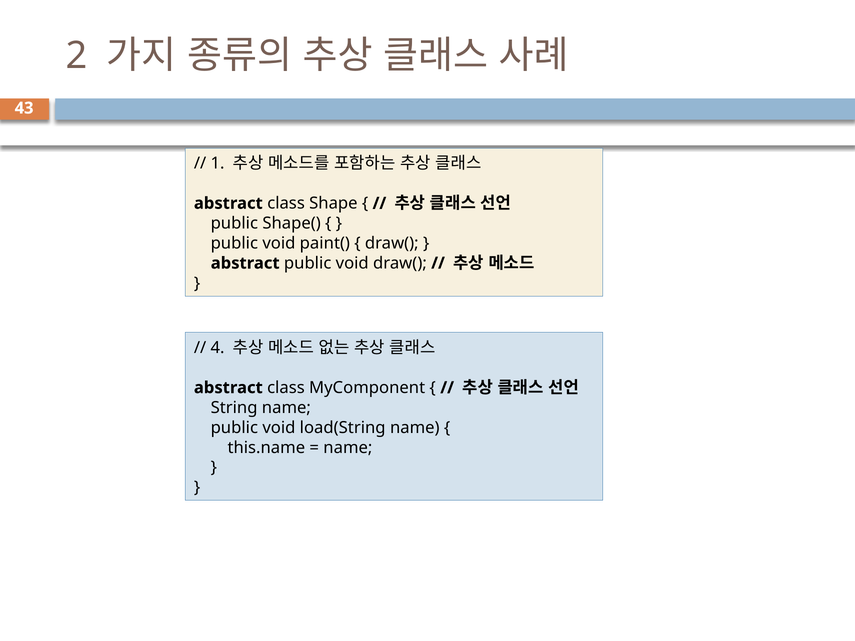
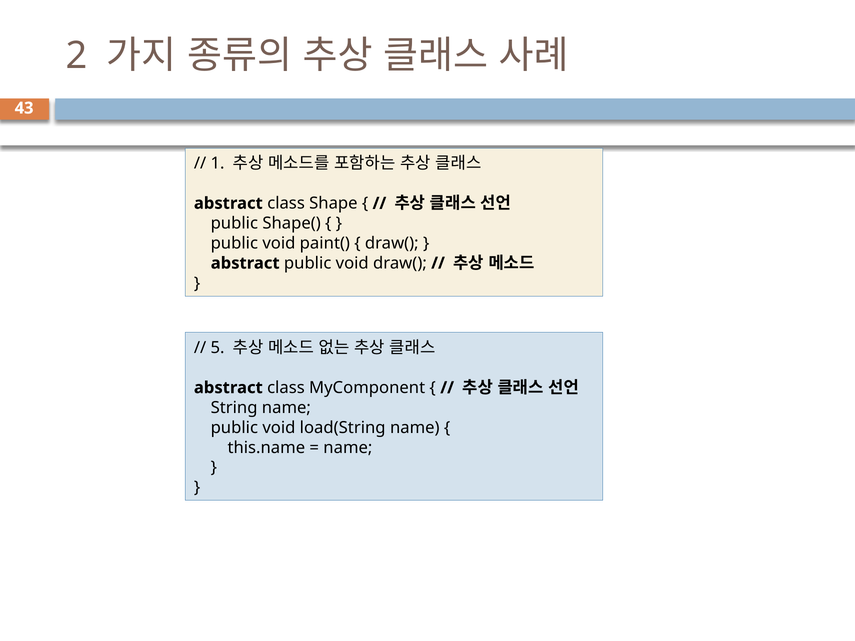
4: 4 -> 5 (218, 348)
